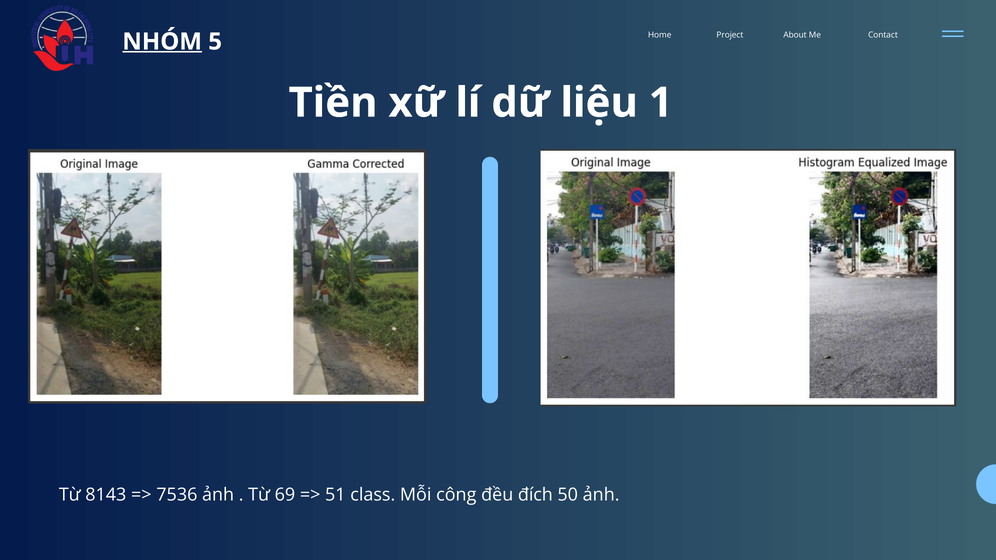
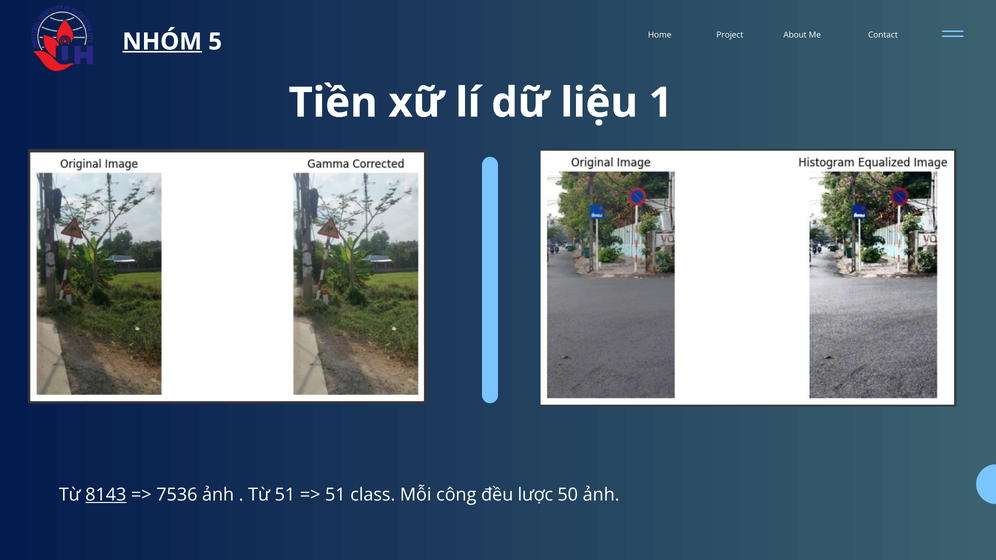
8143 underline: none -> present (106, 495)
Từ 69: 69 -> 51 (285, 495)
đích: đích -> lược (535, 495)
